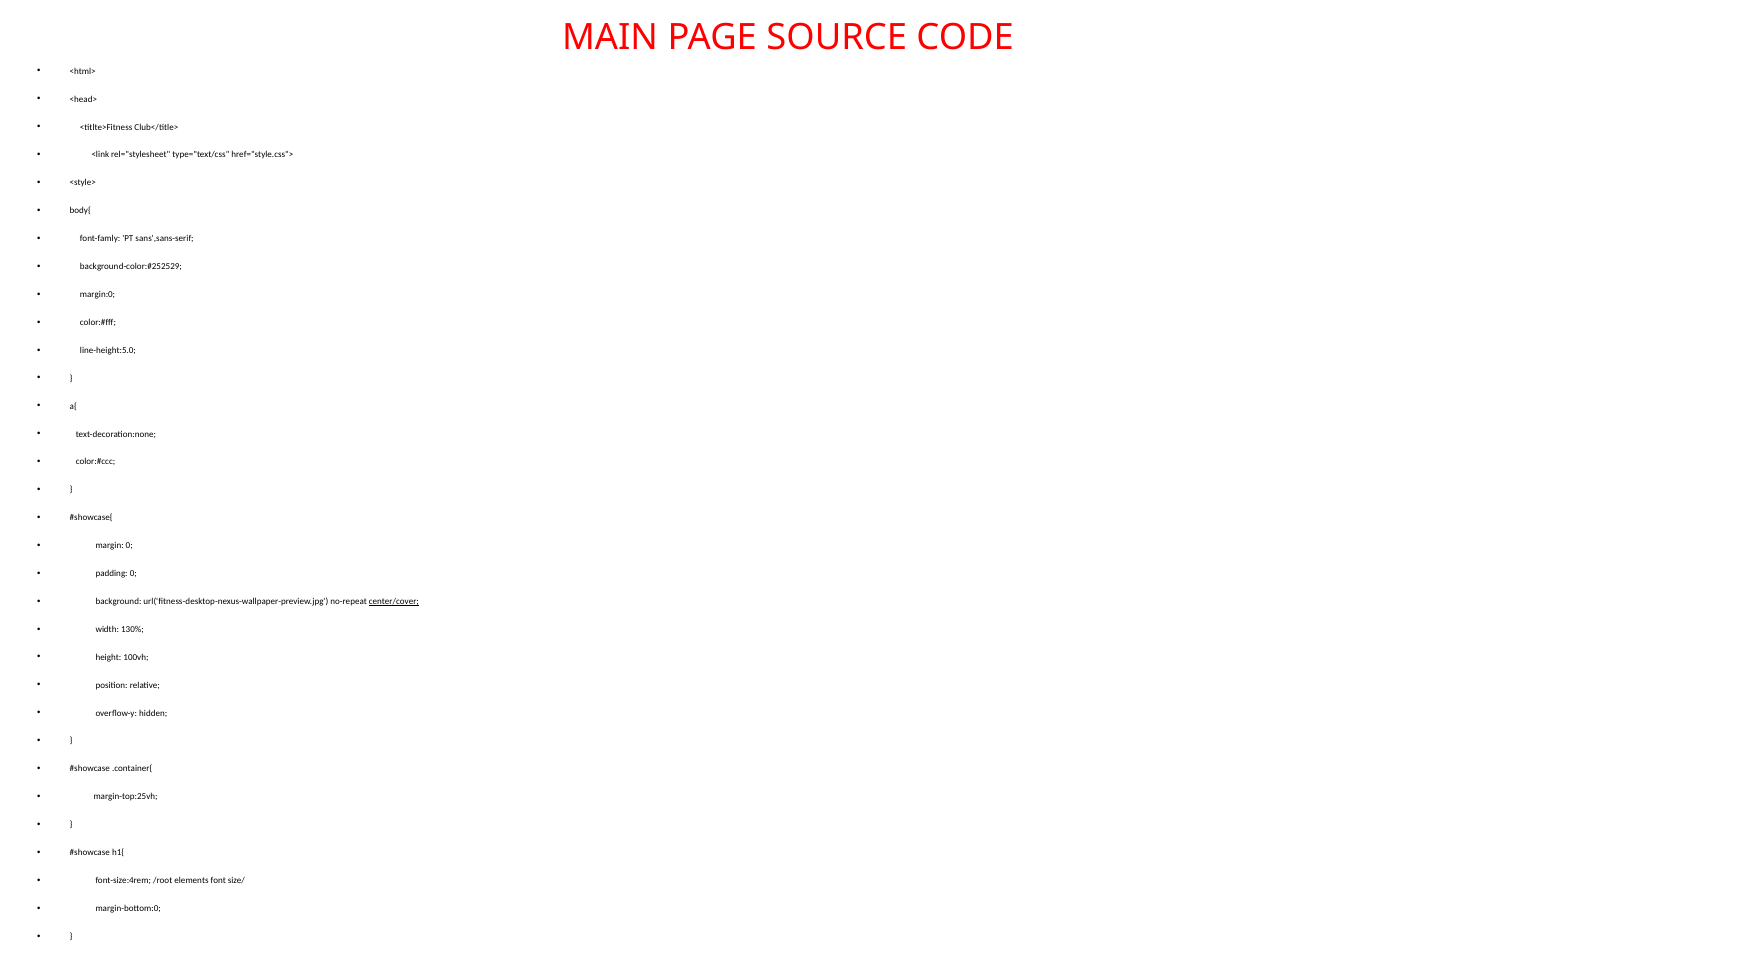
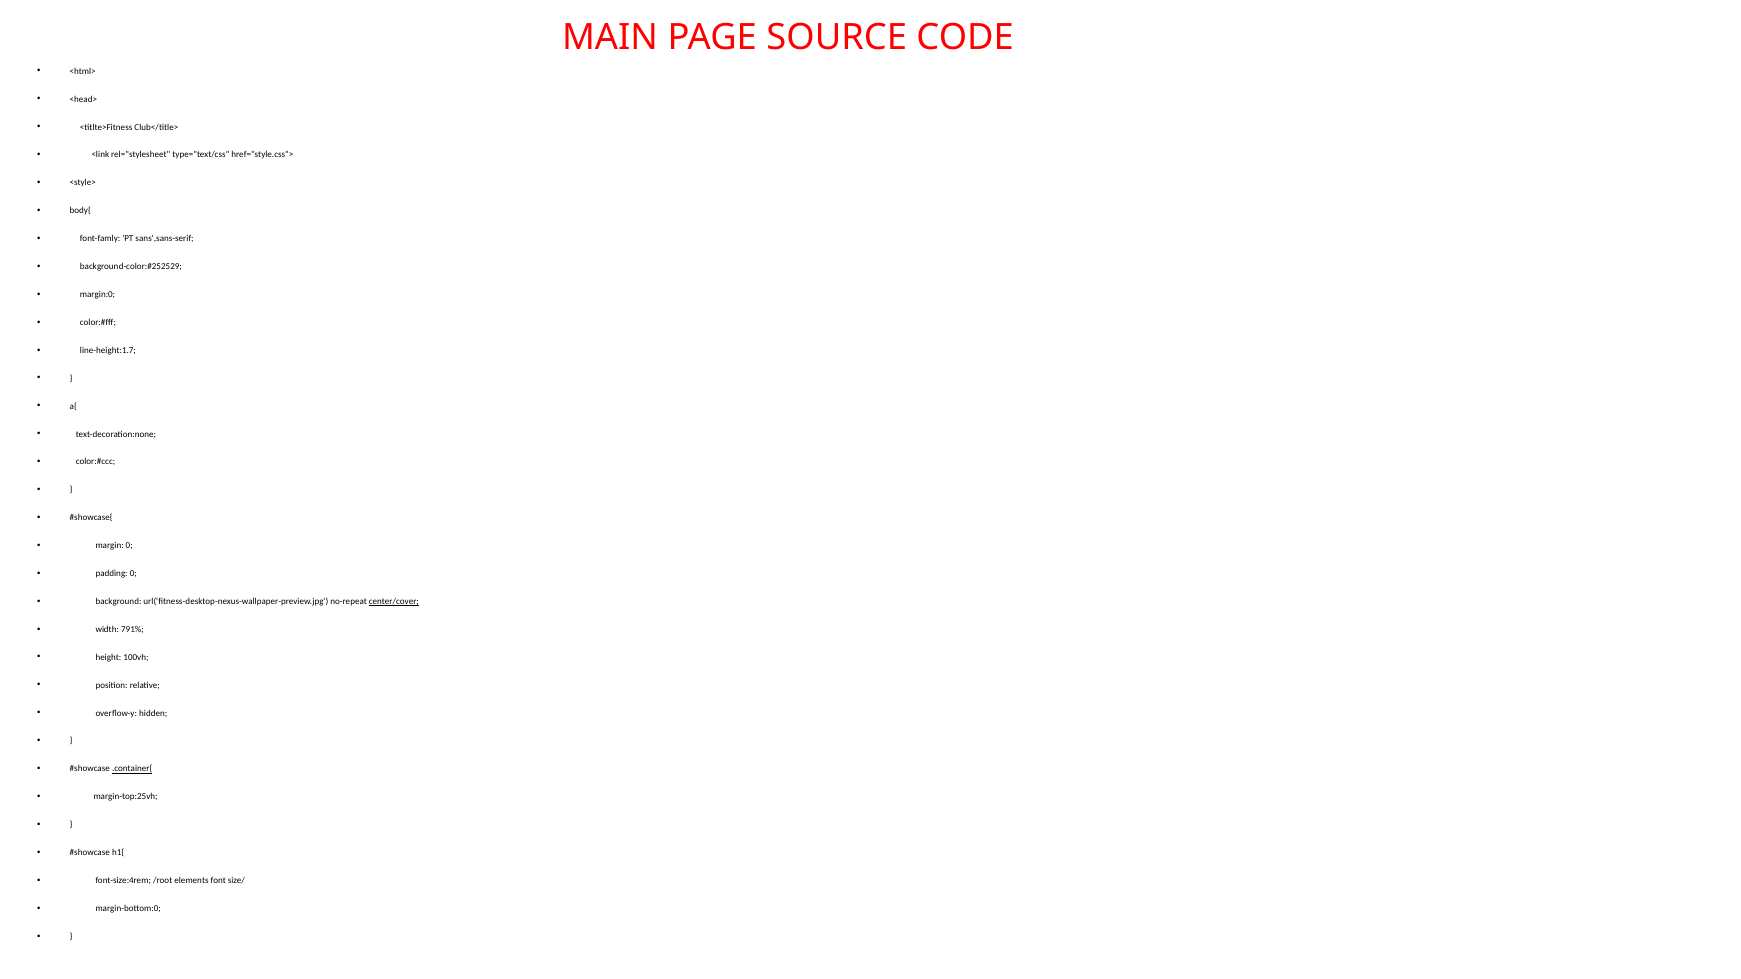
line-height:5.0: line-height:5.0 -> line-height:1.7 (108, 350)
130%: 130% -> 791% (132, 630)
.container{ underline: none -> present (132, 769)
